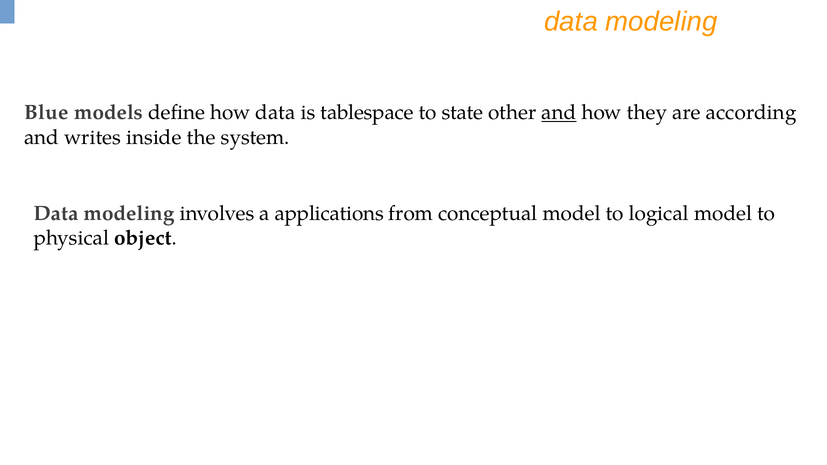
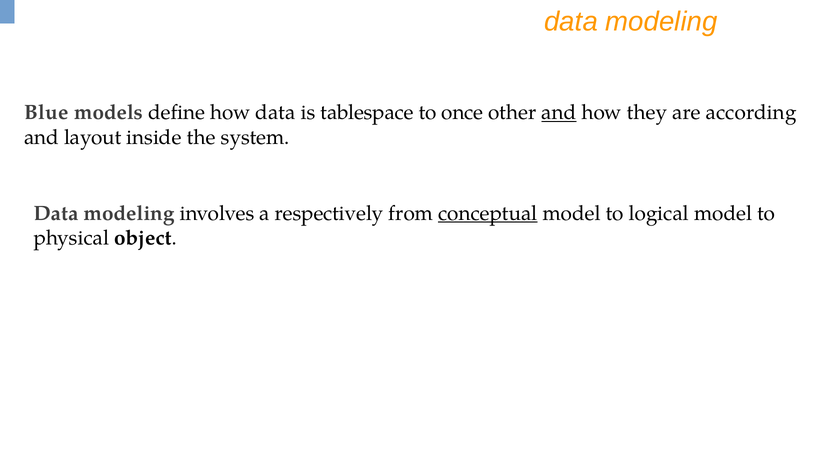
state: state -> once (462, 113)
writes: writes -> layout (93, 137)
applications: applications -> respectively (329, 213)
conceptual underline: none -> present (488, 213)
